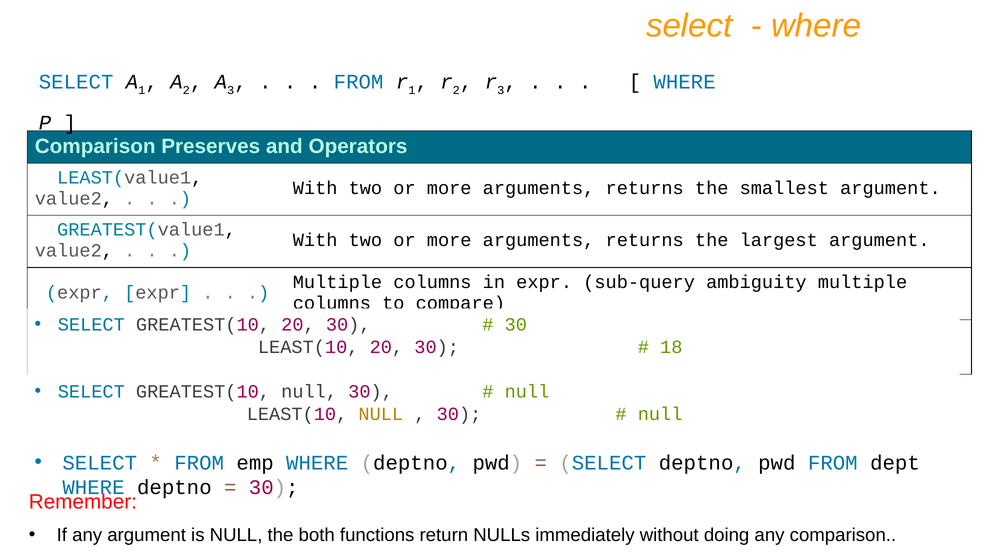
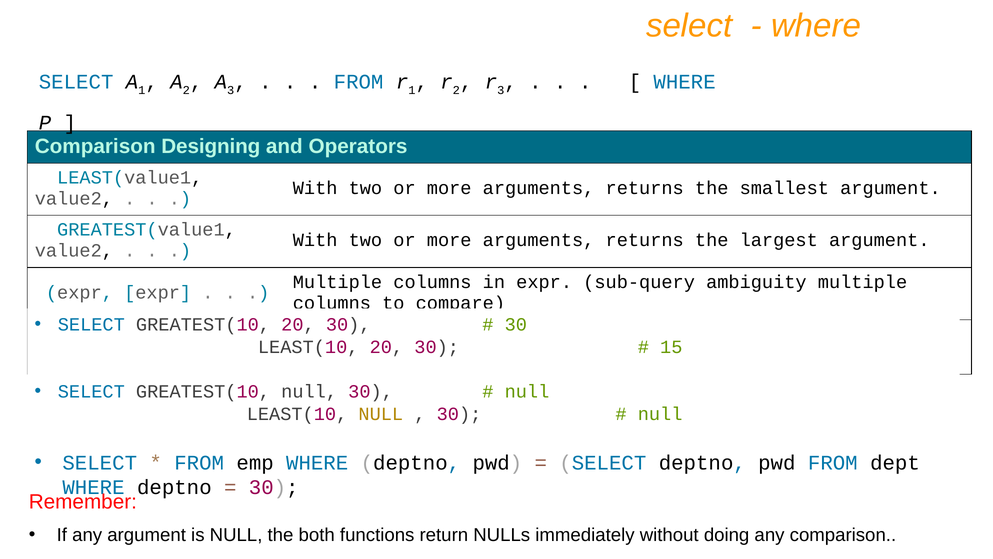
Preserves: Preserves -> Designing (211, 146)
18: 18 -> 15 (671, 347)
